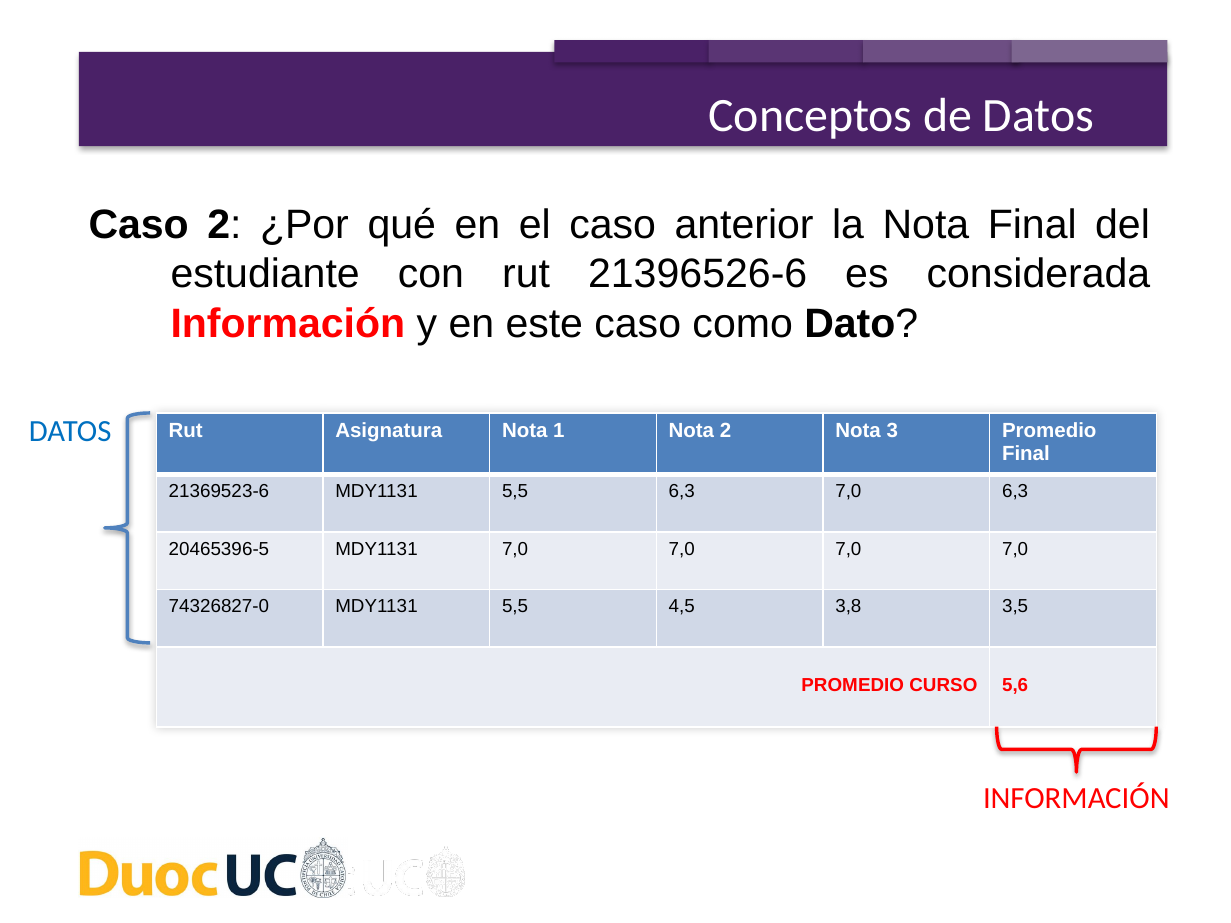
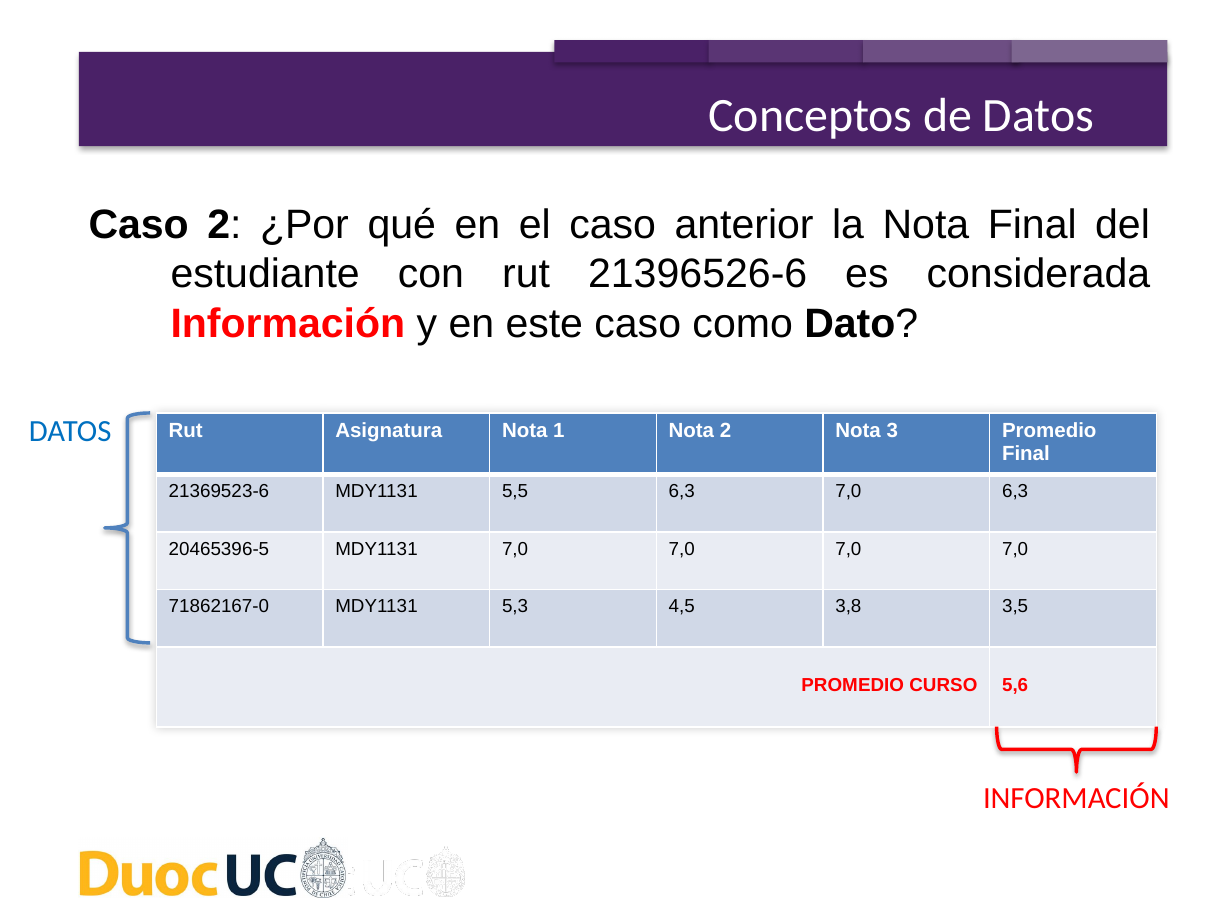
74326827-0: 74326827-0 -> 71862167-0 (219, 607)
5,5: 5,5 -> 5,3 (515, 607)
